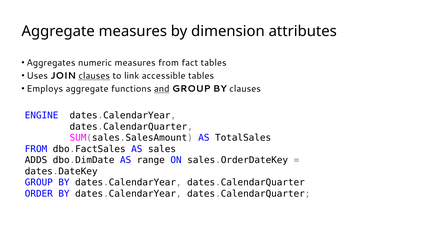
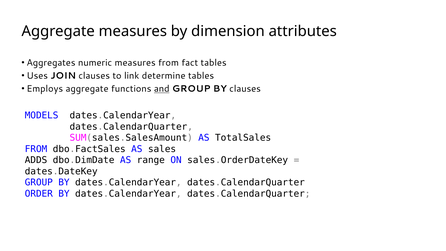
clauses underline: present -> none (94, 76)
accessible: accessible -> determine (164, 76)
ENGINE: ENGINE -> MODELS (42, 116)
